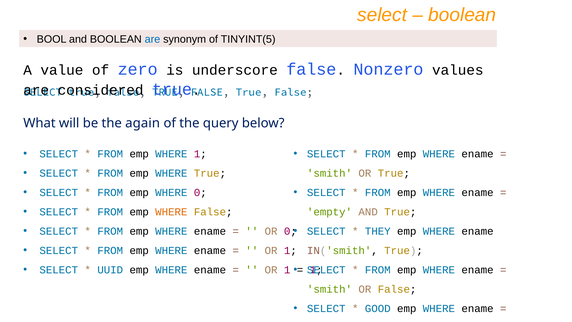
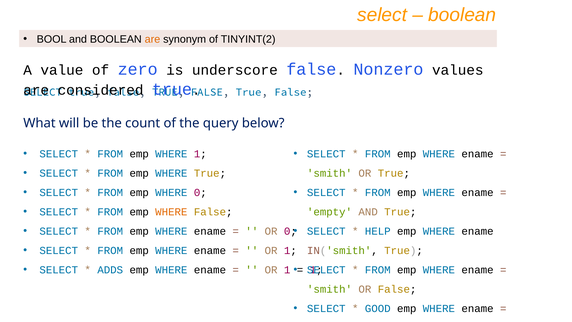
are colour: blue -> orange (152, 39)
TINYINT(5: TINYINT(5 -> TINYINT(2 (248, 39)
again: again -> count (143, 123)
THEY: THEY -> HELP (378, 231)
UUID: UUID -> ADDS (110, 270)
